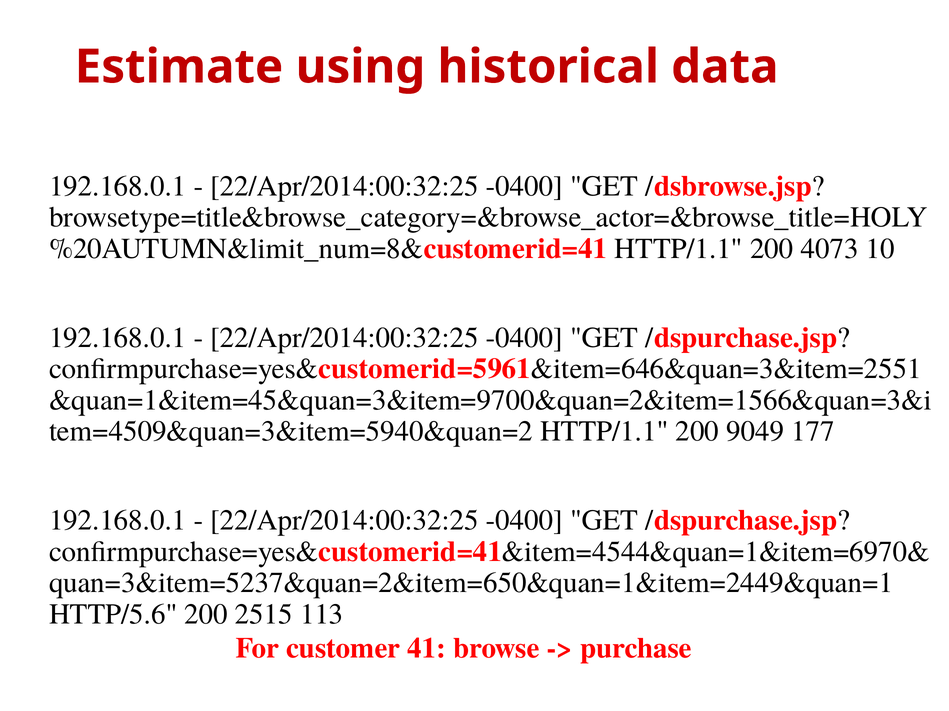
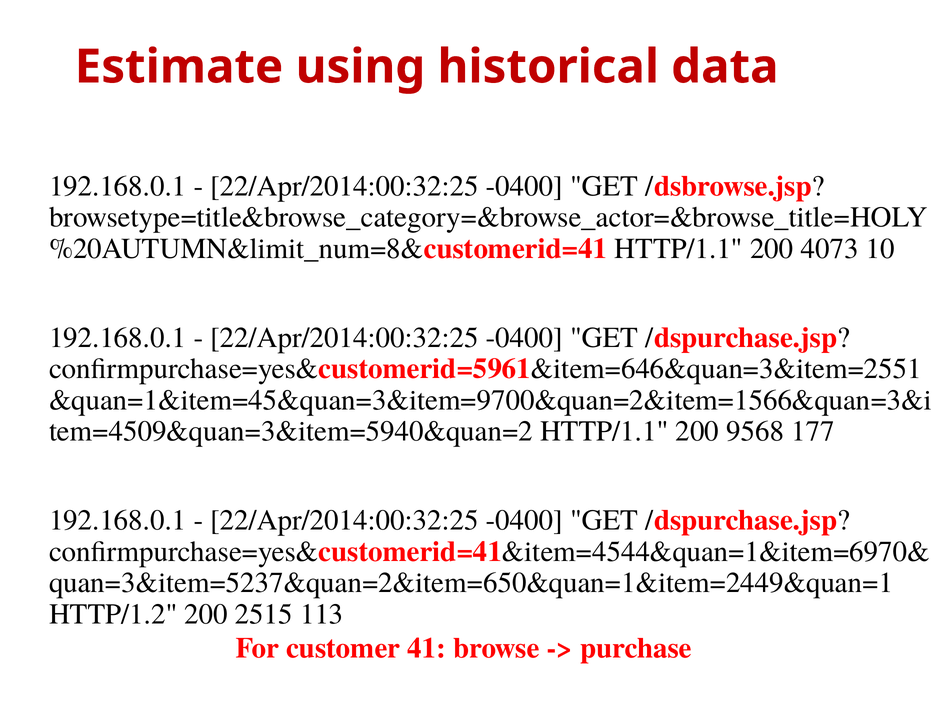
9049: 9049 -> 9568 (755, 432)
HTTP/5.6: HTTP/5.6 -> HTTP/1.2 (113, 615)
